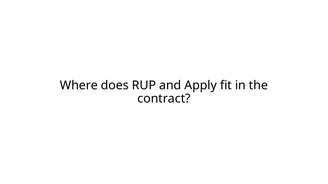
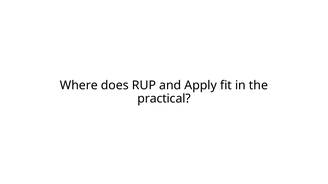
contract: contract -> practical (164, 99)
